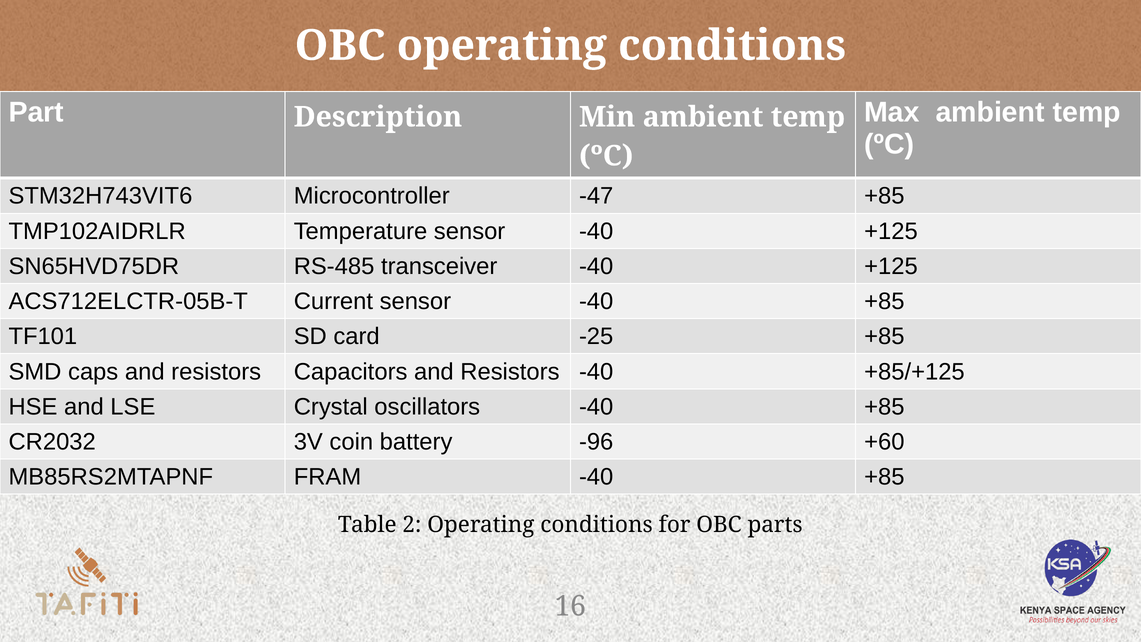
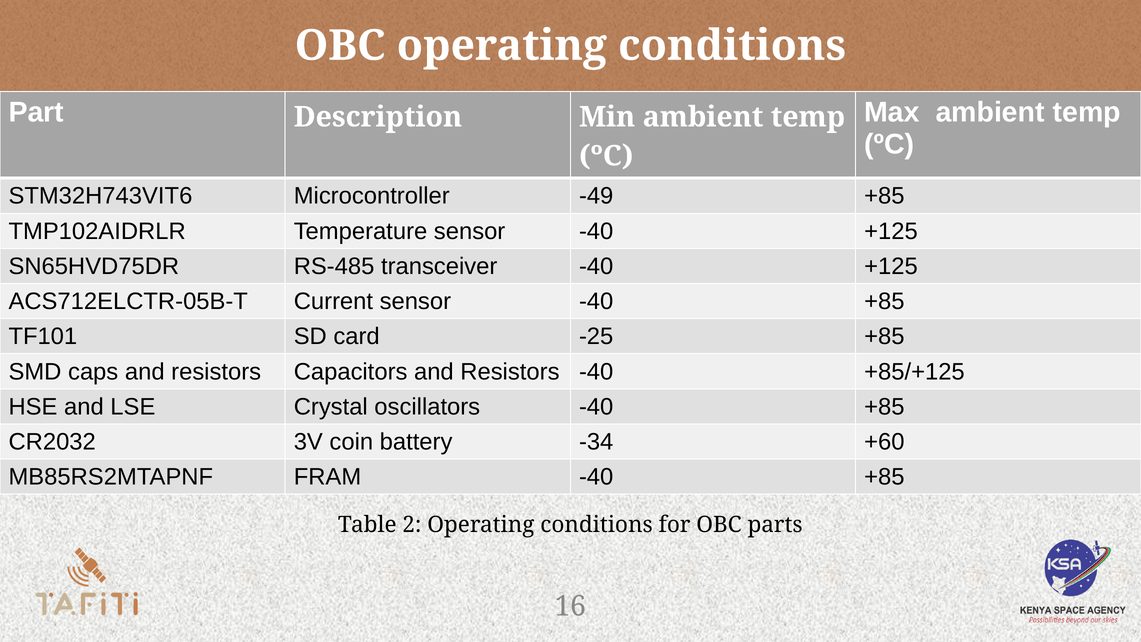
-47: -47 -> -49 (596, 196)
-96: -96 -> -34 (596, 442)
